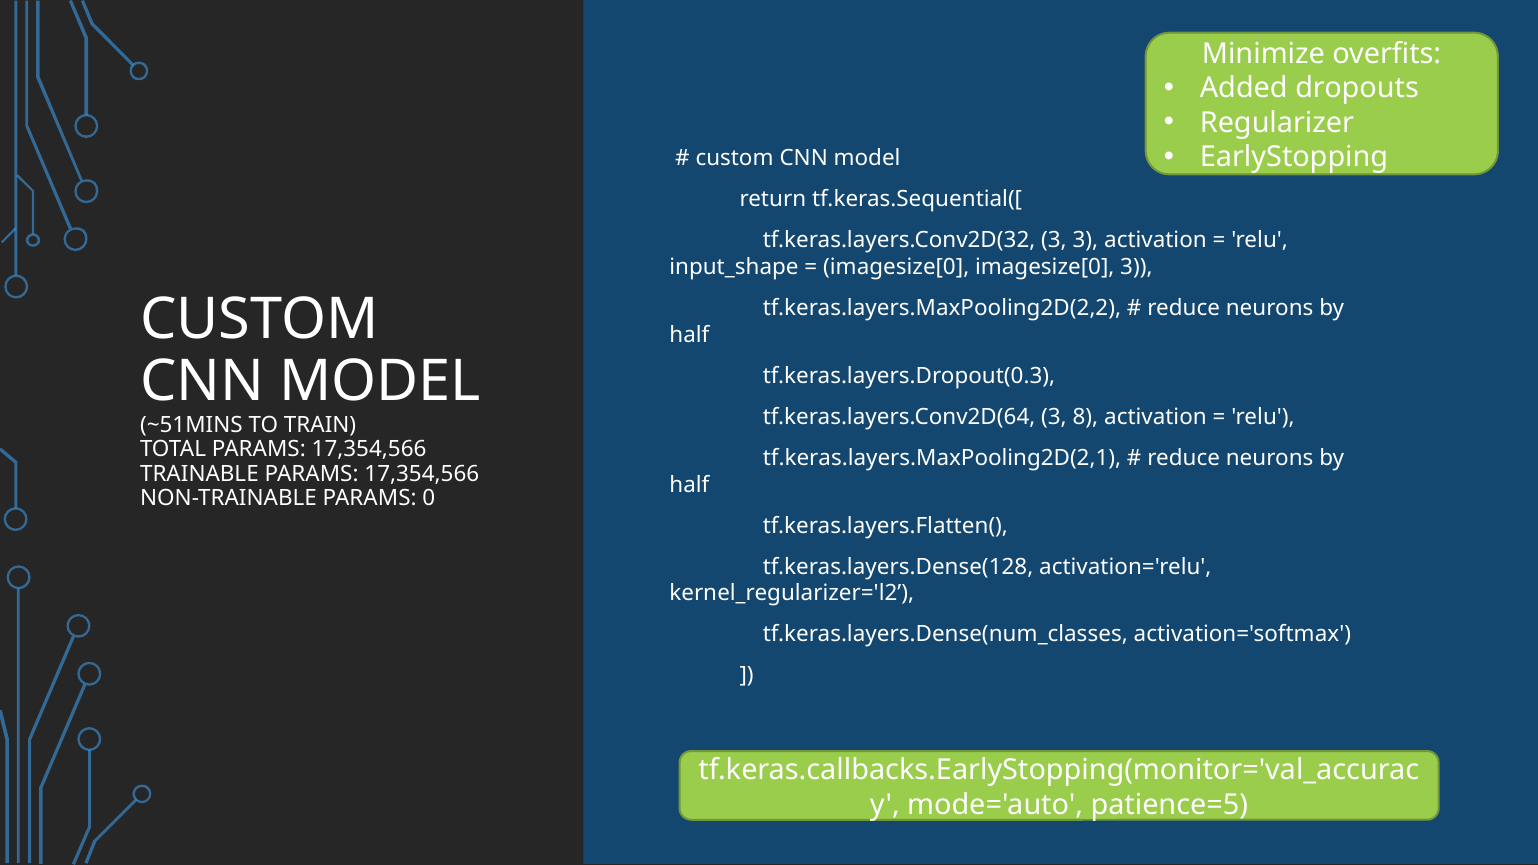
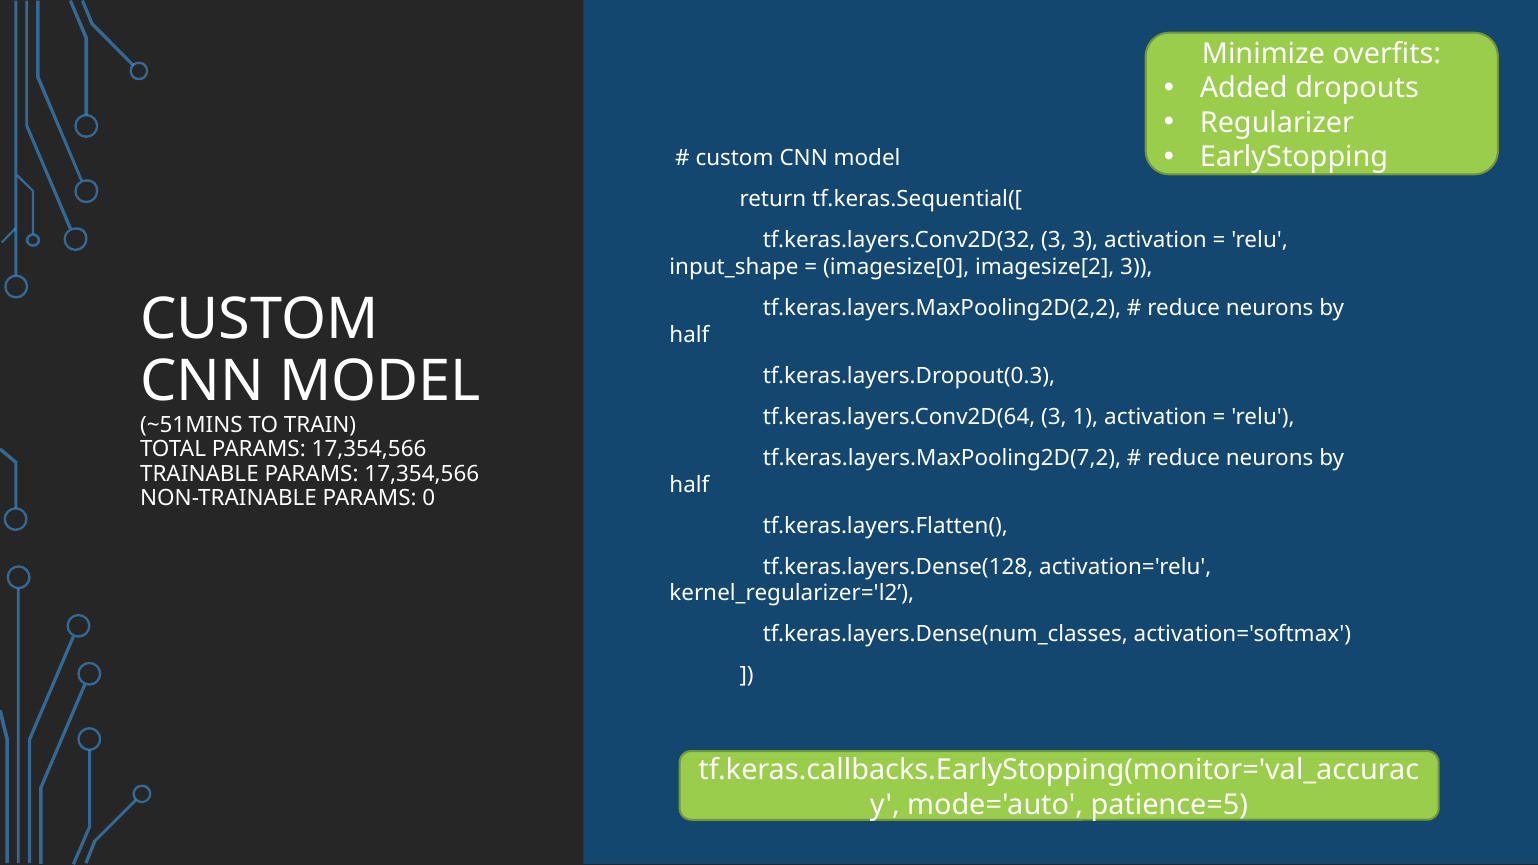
imagesize[0 imagesize[0: imagesize[0 -> imagesize[2 (1045, 267)
8: 8 -> 1 (1085, 417)
tf.keras.layers.MaxPooling2D(2,1: tf.keras.layers.MaxPooling2D(2,1 -> tf.keras.layers.MaxPooling2D(7,2 (942, 458)
